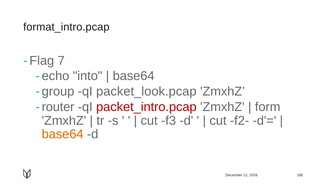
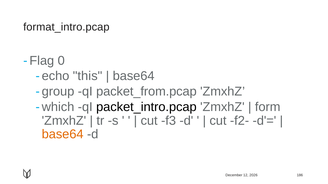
7: 7 -> 0 (61, 61)
into: into -> this (88, 76)
packet_look.pcap: packet_look.pcap -> packet_from.pcap (146, 92)
router: router -> which (58, 107)
packet_intro.pcap colour: red -> black (146, 107)
